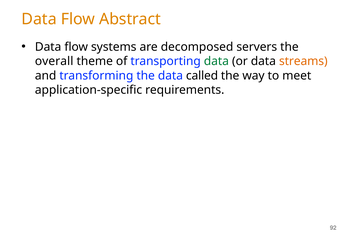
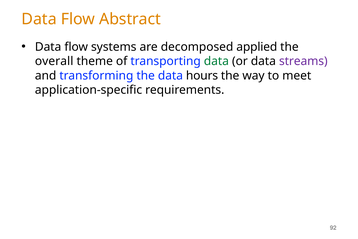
servers: servers -> applied (257, 47)
streams colour: orange -> purple (303, 61)
called: called -> hours (202, 76)
